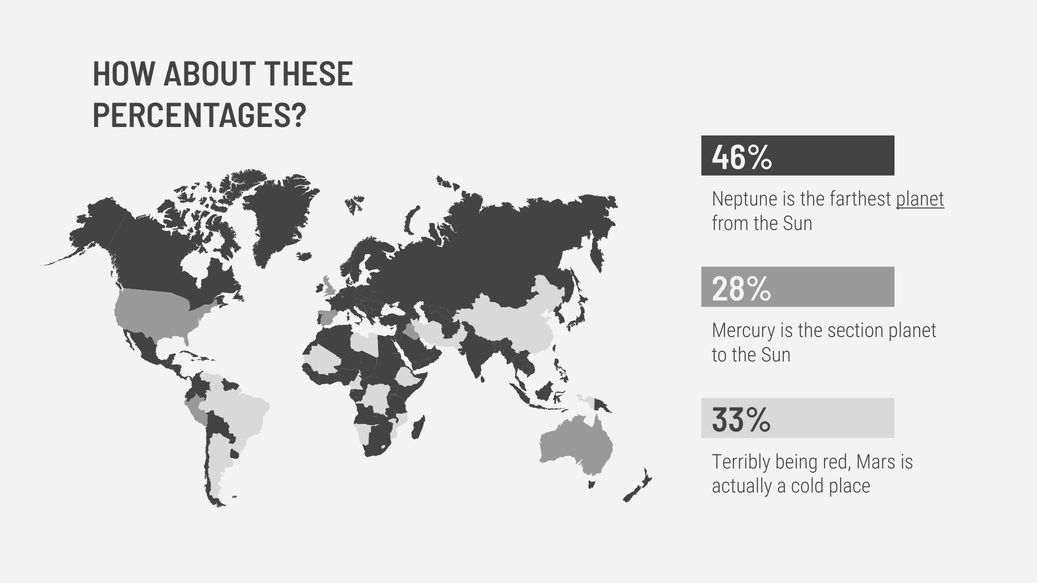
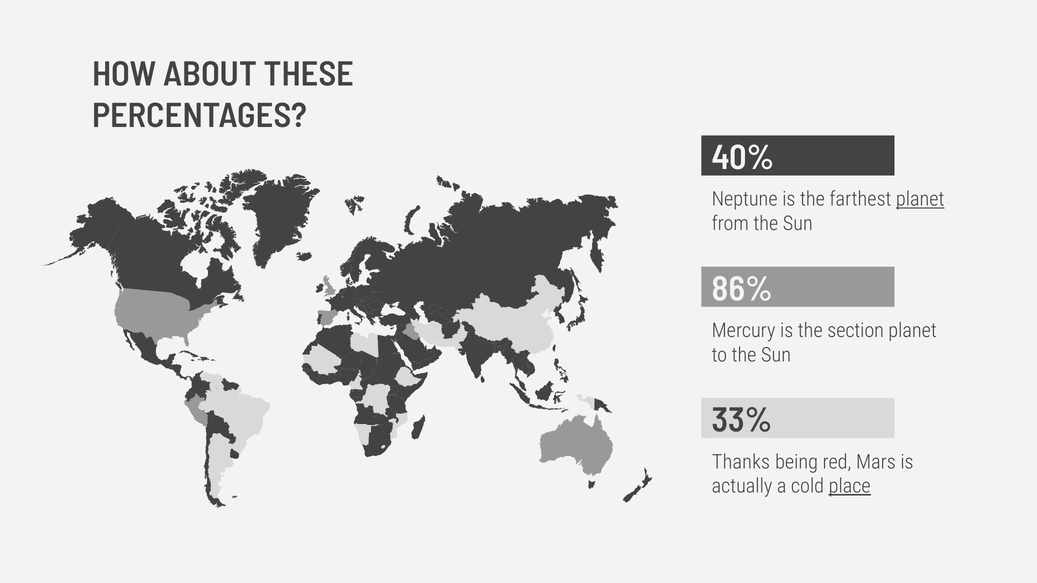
46%: 46% -> 40% (743, 158)
28%: 28% -> 86% (742, 289)
Terribly: Terribly -> Thanks (741, 462)
place underline: none -> present (850, 486)
